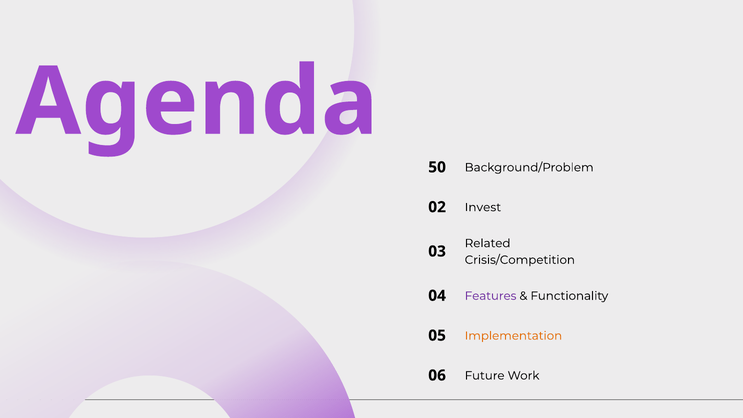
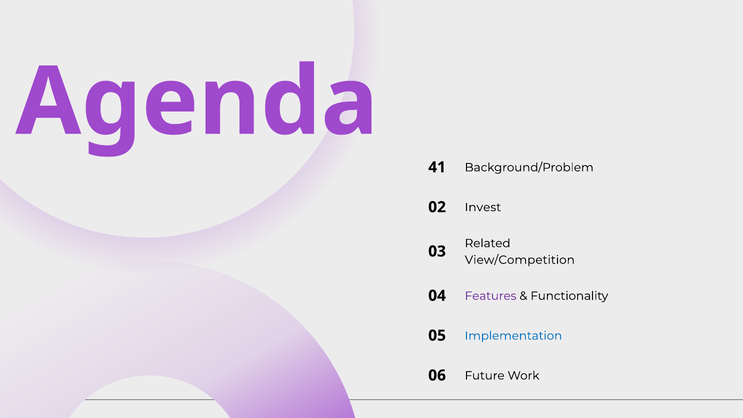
50: 50 -> 41 (437, 167)
Crisis/Competition: Crisis/Competition -> View/Competition (520, 260)
Implementation colour: orange -> blue (513, 336)
